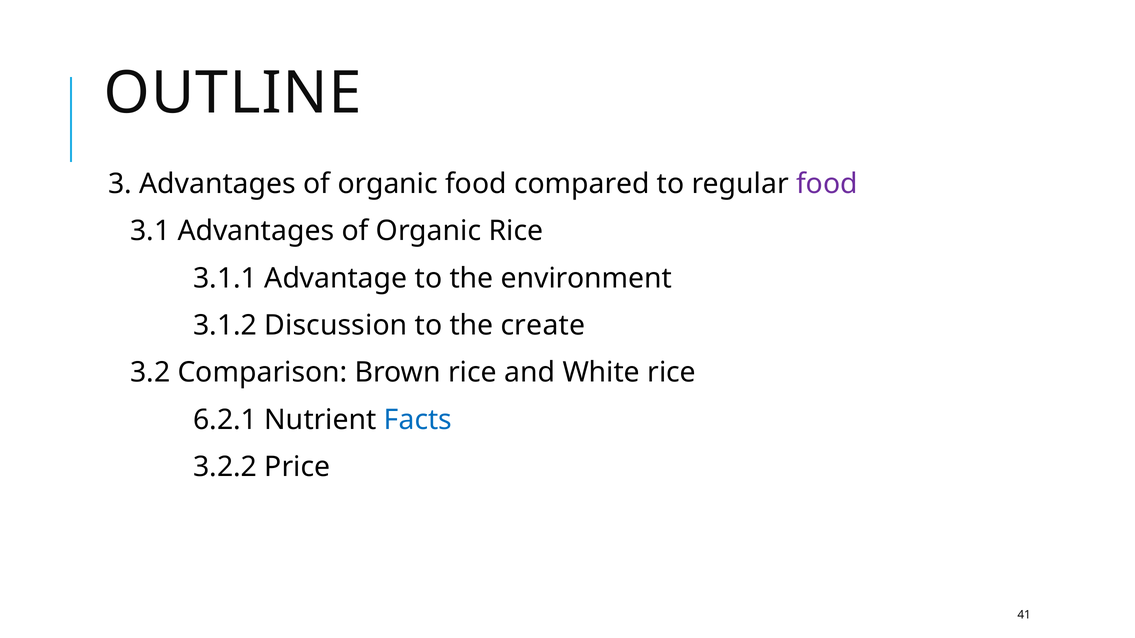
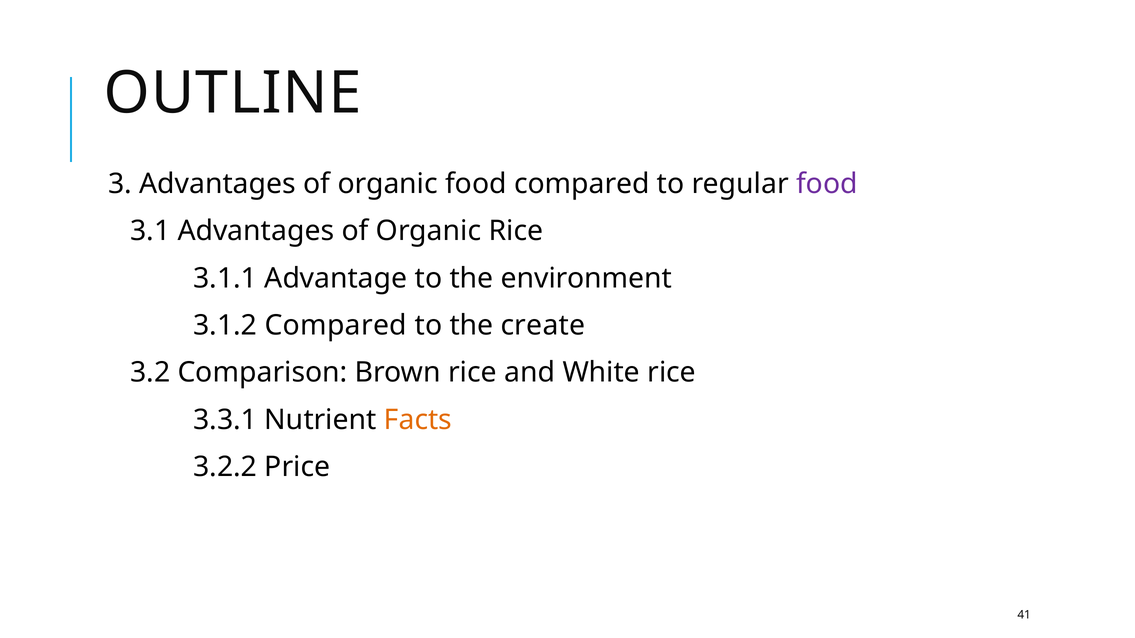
3.1.2 Discussion: Discussion -> Compared (336, 326)
6.2.1: 6.2.1 -> 3.3.1 (225, 420)
Facts colour: blue -> orange (418, 420)
